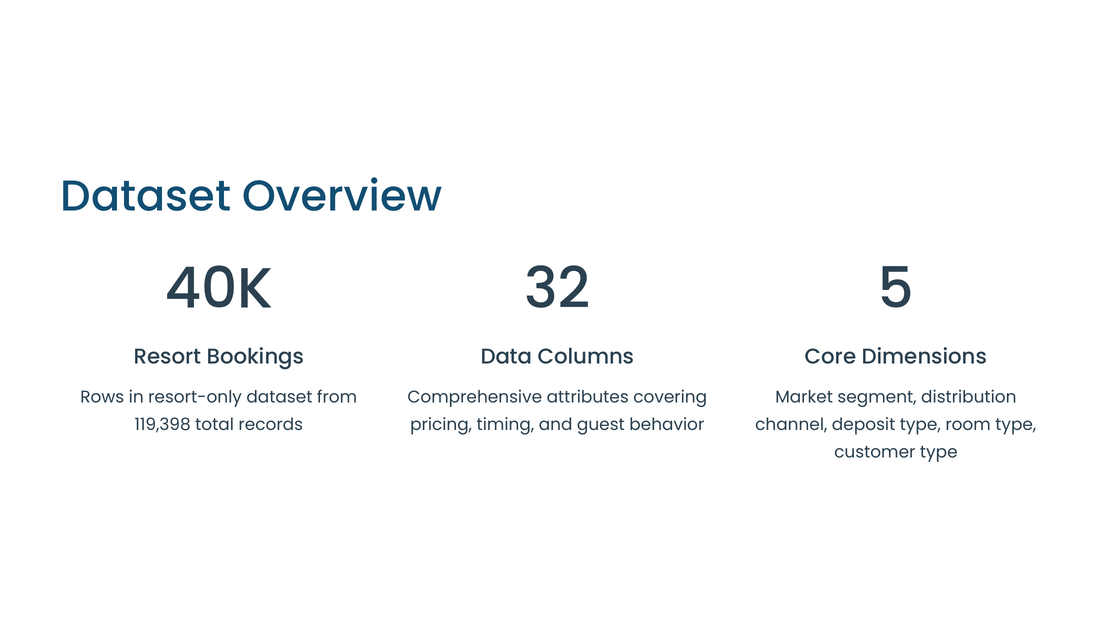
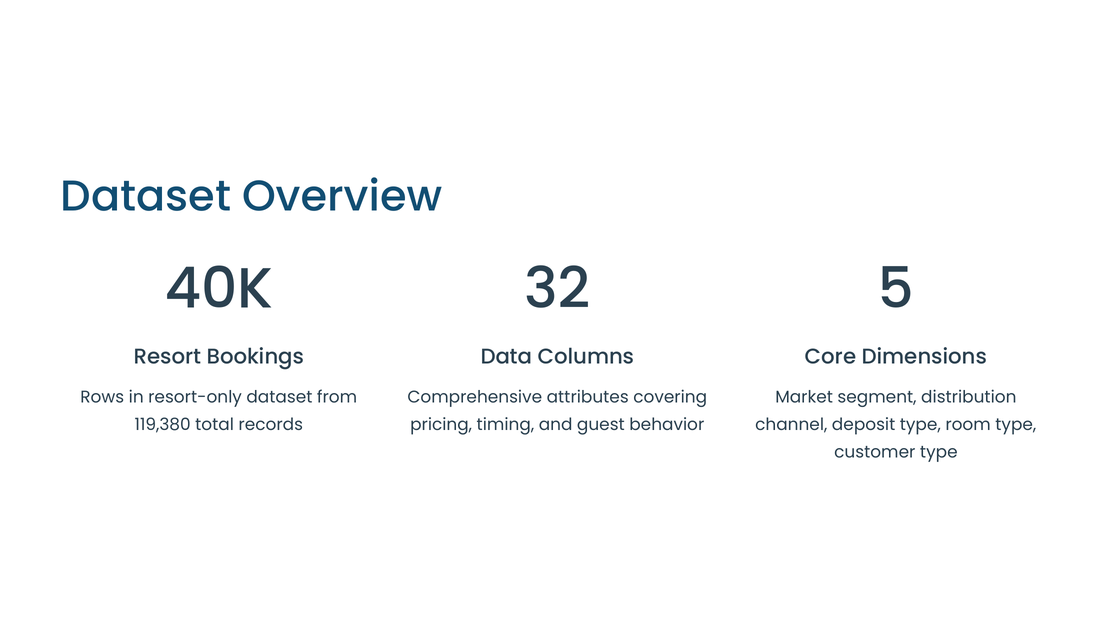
119,398: 119,398 -> 119,380 (163, 425)
